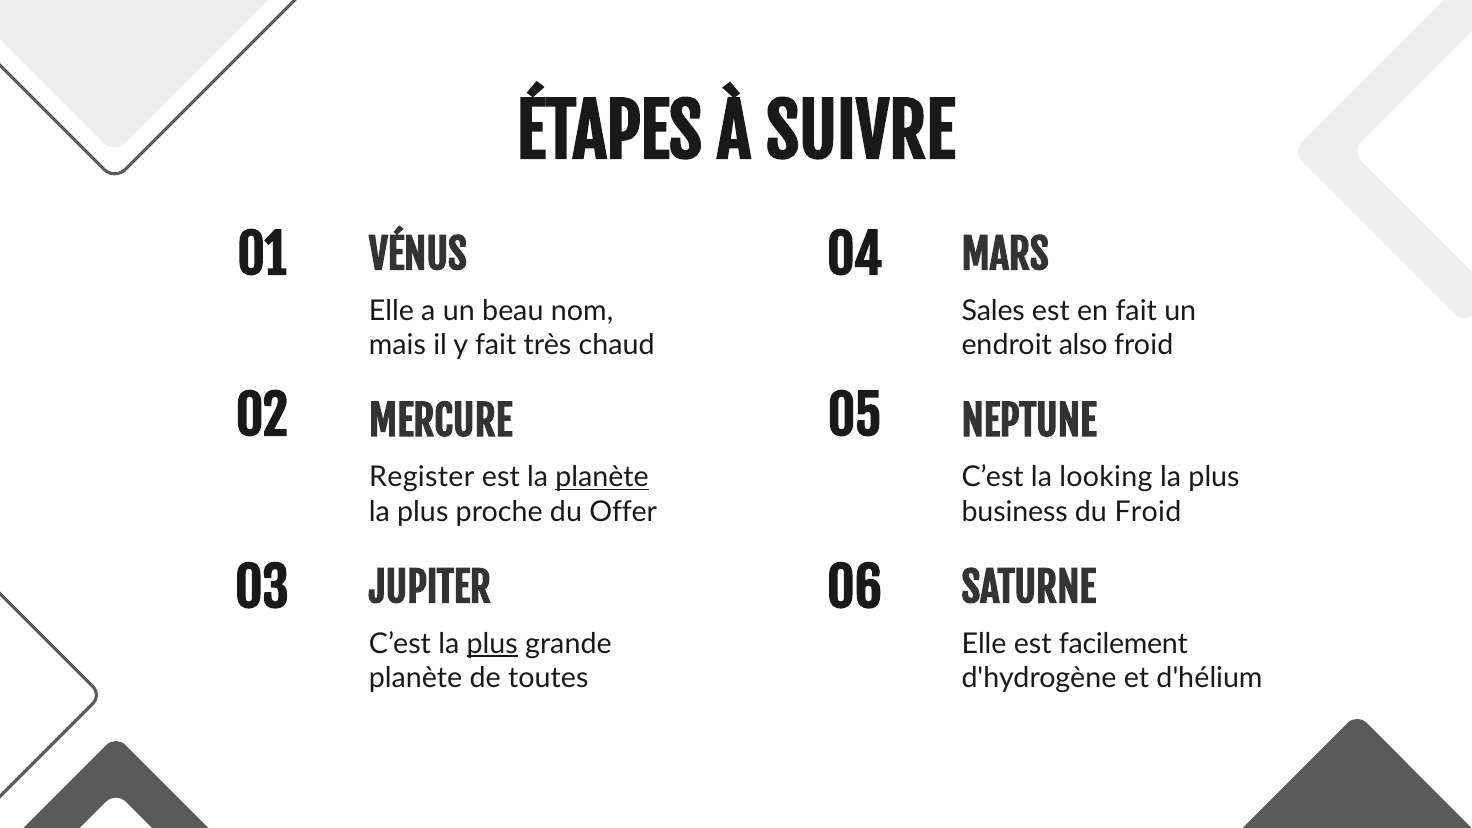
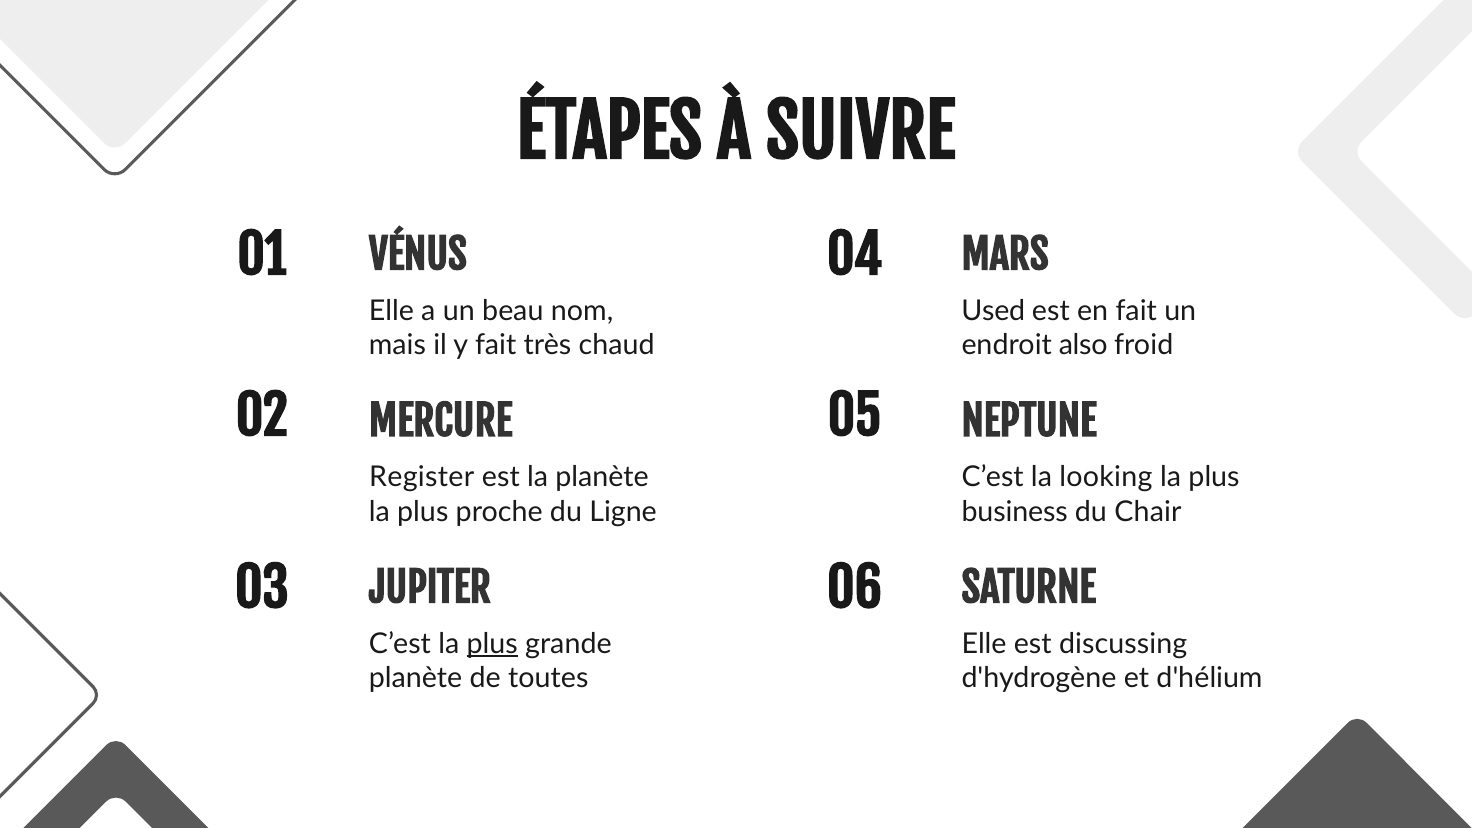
Sales: Sales -> Used (993, 311)
planète underline: present -> none (602, 477)
Offer: Offer -> Ligne (623, 512)
du Froid: Froid -> Chair (1148, 512)
facilement: facilement -> discussing (1123, 644)
